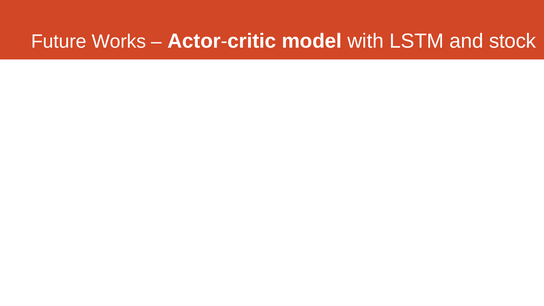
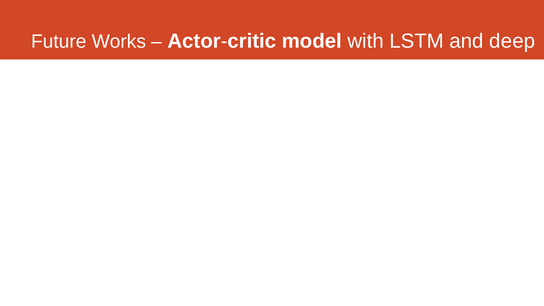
stock: stock -> deep (512, 41)
